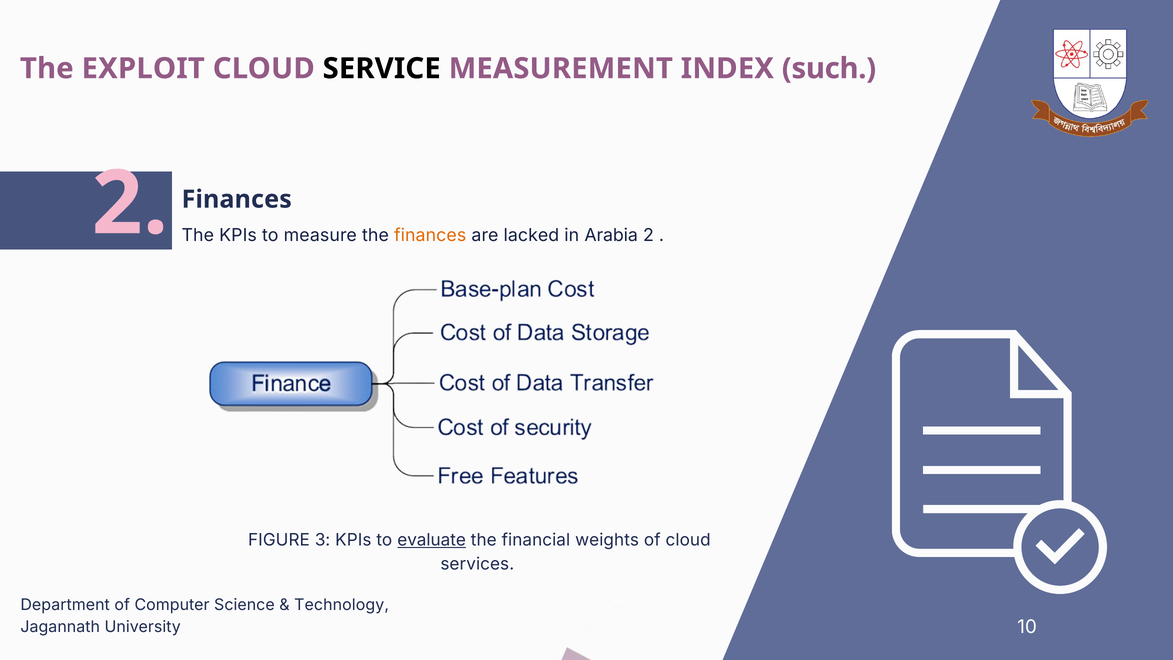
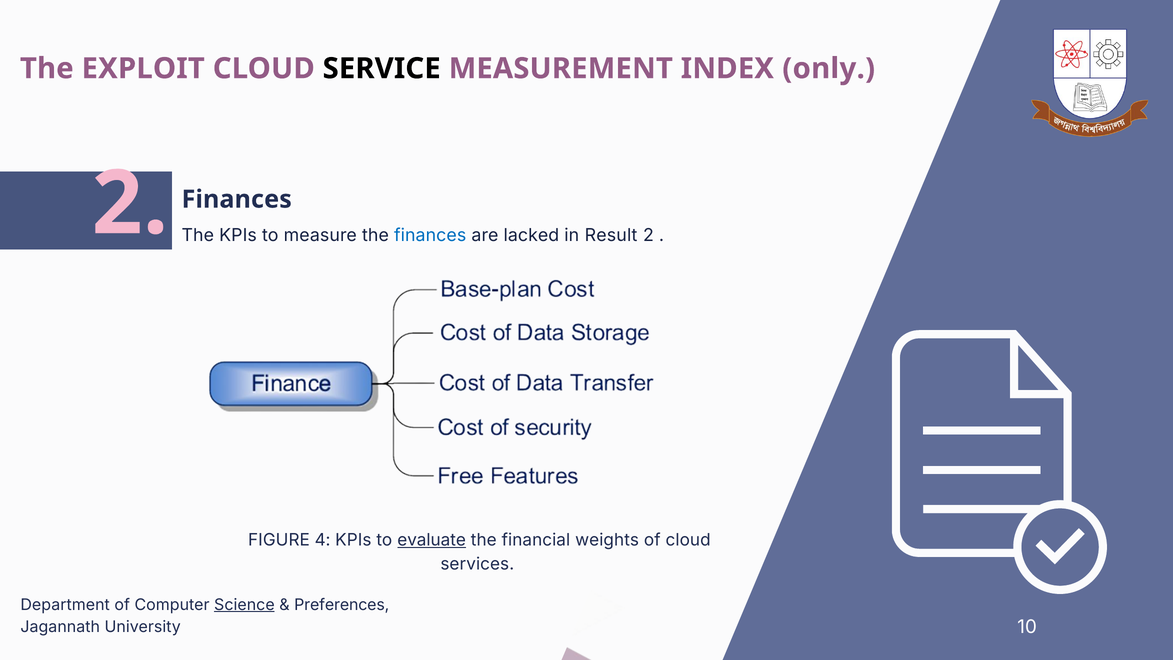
such: such -> only (829, 69)
finances colour: orange -> blue (430, 235)
Arabia: Arabia -> Result (611, 235)
3: 3 -> 4 (323, 540)
Science underline: none -> present (244, 605)
Technology: Technology -> Preferences (342, 605)
